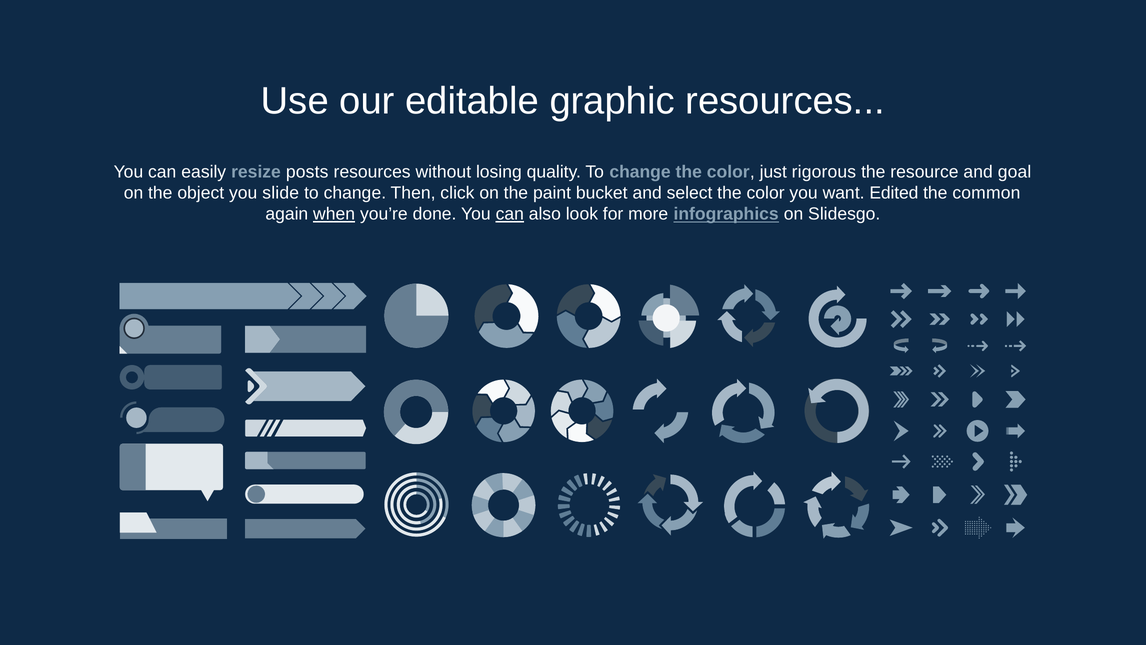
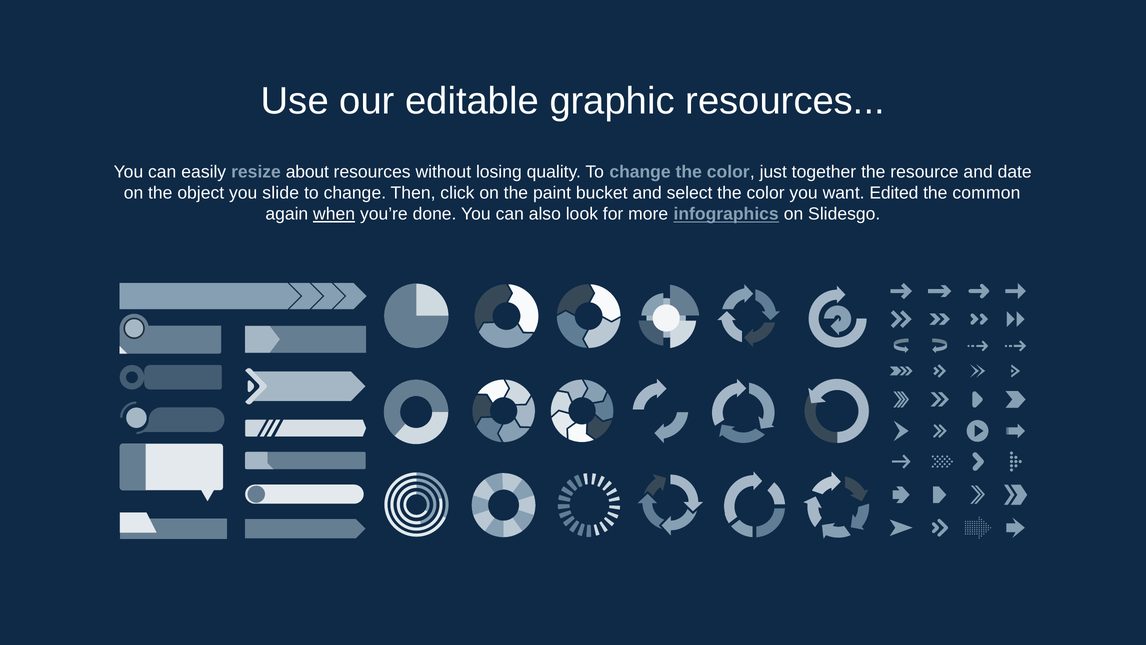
posts: posts -> about (307, 172)
rigorous: rigorous -> together (824, 172)
goal: goal -> date (1015, 172)
can underline: present -> none (510, 214)
